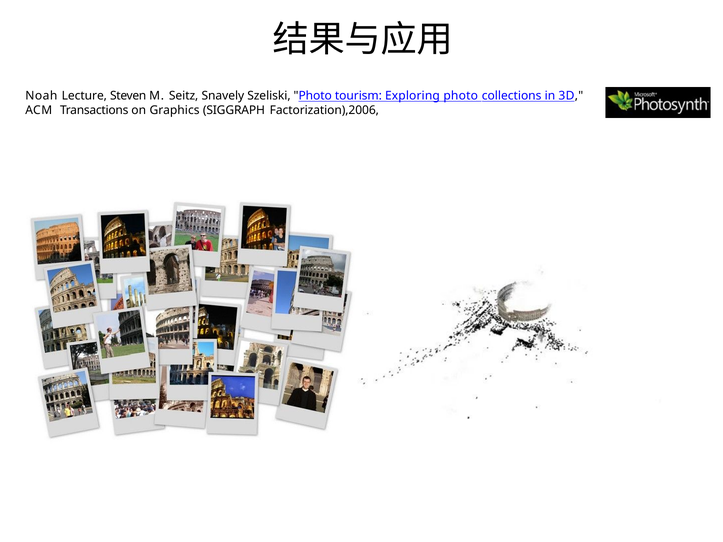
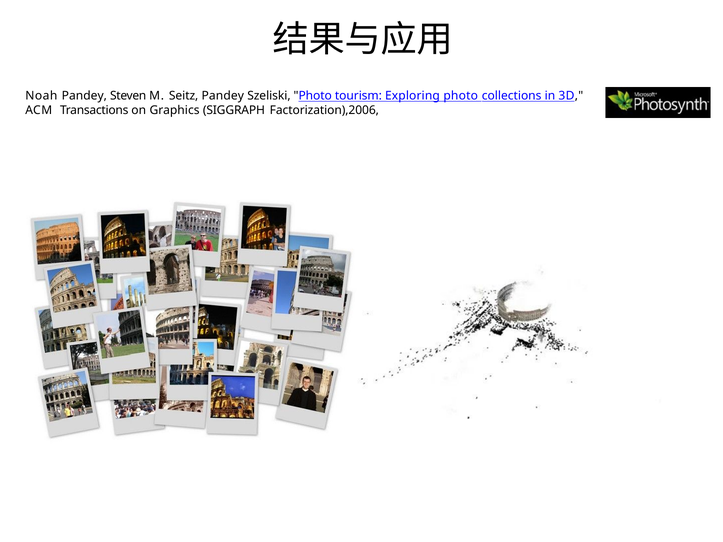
Noah Lecture: Lecture -> Pandey (84, 96)
Seitz Snavely: Snavely -> Pandey (223, 96)
